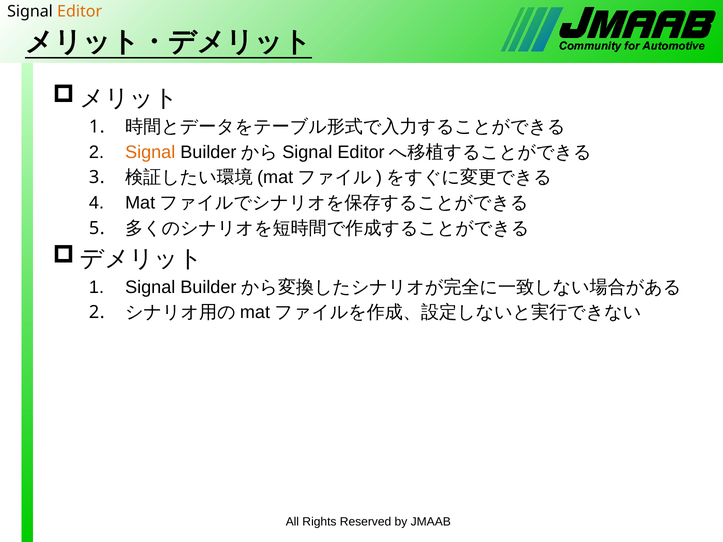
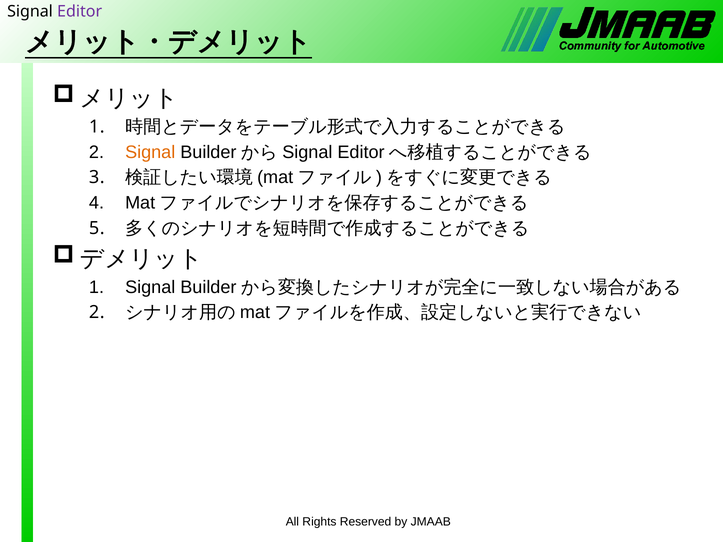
Editor colour: orange -> purple (80, 12)
